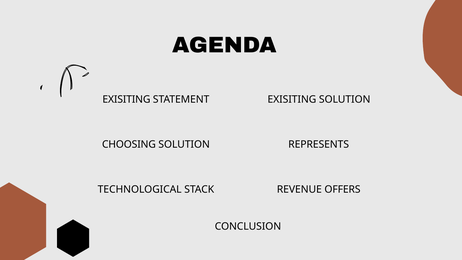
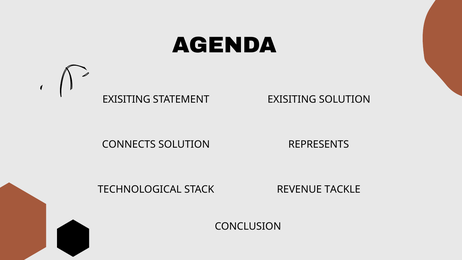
CHOOSING: CHOOSING -> CONNECTS (129, 144)
OFFERS: OFFERS -> TACKLE (342, 189)
